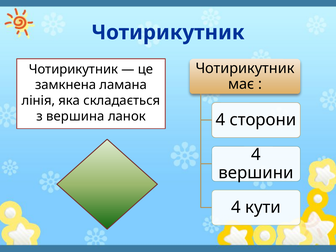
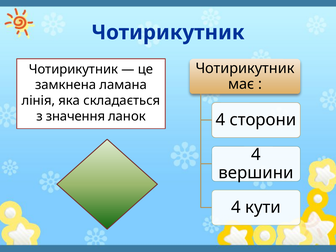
вершина: вершина -> значення (75, 116)
